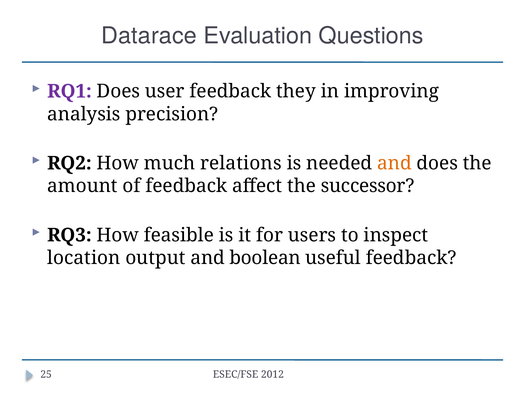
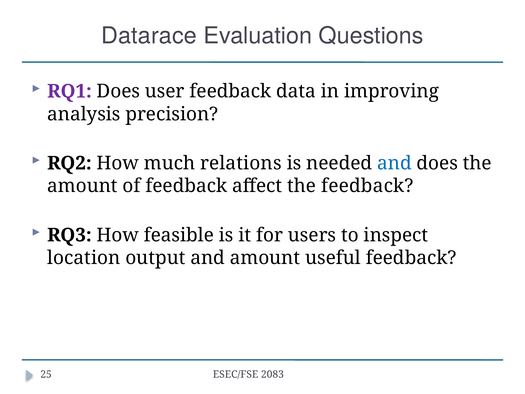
they: they -> data (296, 91)
and colour: orange -> blue (394, 163)
the successor: successor -> feedback (367, 186)
and boolean: boolean -> amount (265, 258)
2012: 2012 -> 2083 (272, 374)
